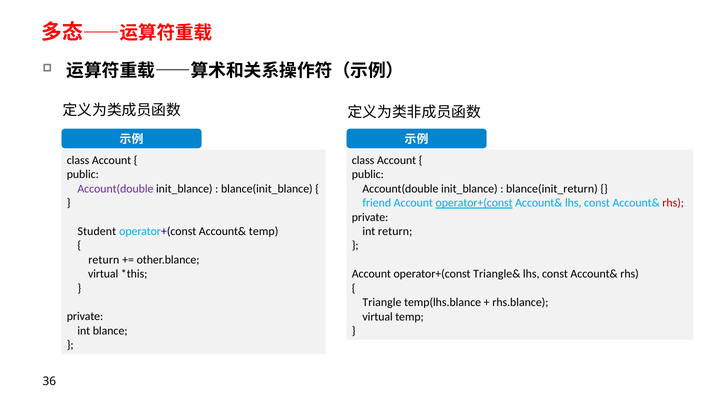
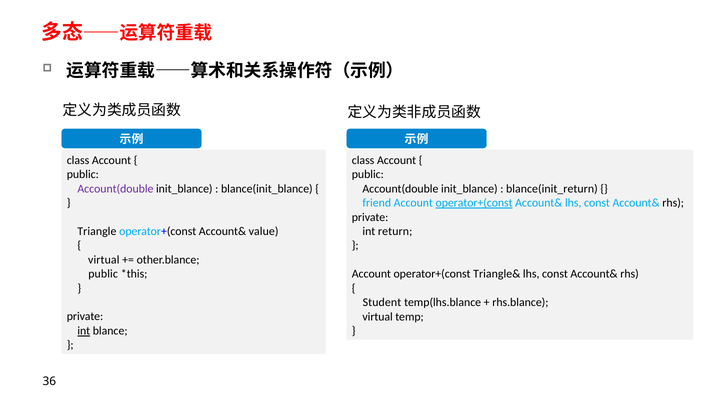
rhs colour: red -> black (673, 203)
Student: Student -> Triangle (97, 231)
Account& temp: temp -> value (264, 231)
return: return -> virtual (104, 259)
virtual: virtual -> public (103, 274)
Triangle: Triangle -> Student (382, 302)
int underline: none -> present (84, 330)
